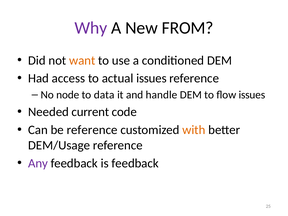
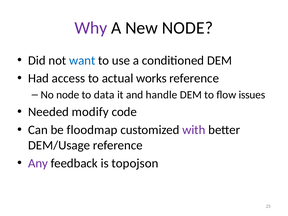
New FROM: FROM -> NODE (187, 28)
want colour: orange -> blue (82, 60)
actual issues: issues -> works (151, 78)
current: current -> modify (90, 112)
be reference: reference -> floodmap (92, 130)
with colour: orange -> purple (194, 130)
is feedback: feedback -> topojson (135, 163)
